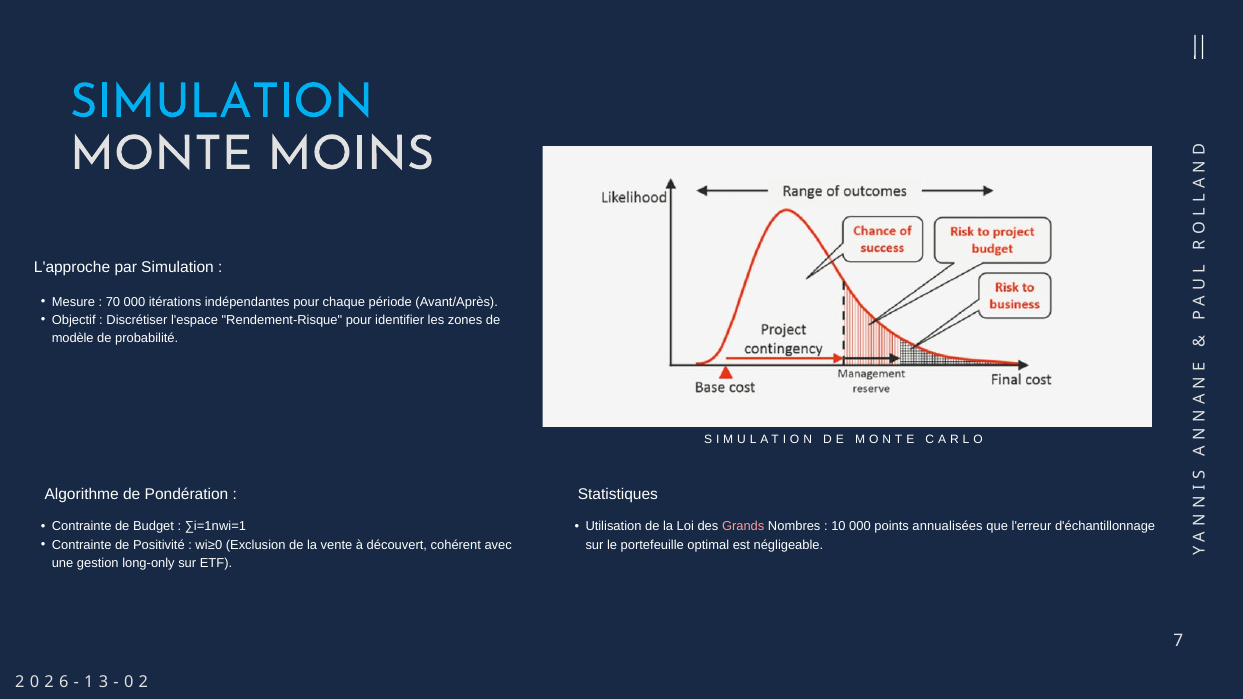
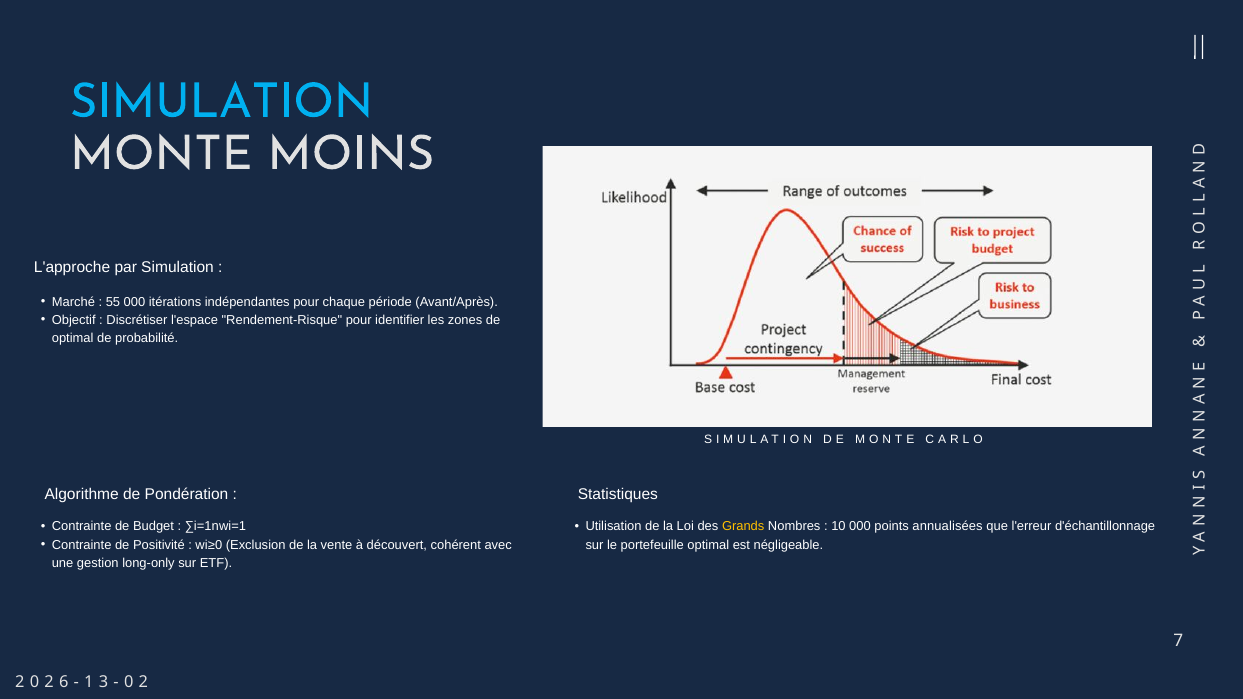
Mesure: Mesure -> Marché (73, 302)
70: 70 -> 55 (113, 302)
modèle: modèle -> optimal (73, 338)
Grands colour: pink -> yellow (743, 527)
